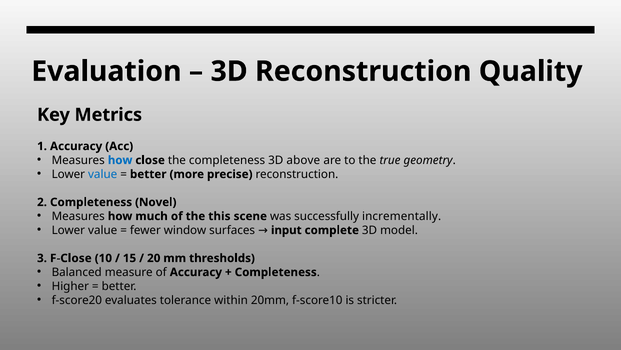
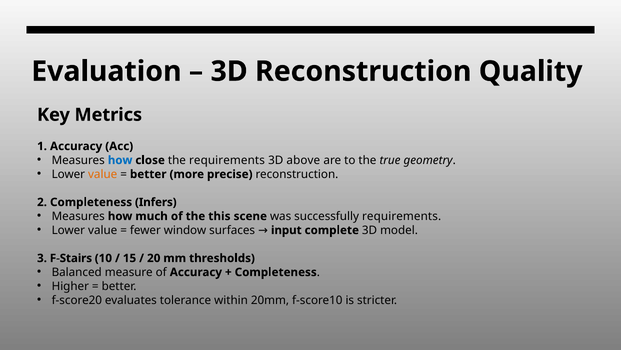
the completeness: completeness -> requirements (227, 160)
value colour: blue -> orange (103, 174)
Novel: Novel -> Infers (156, 202)
successfully incrementally: incrementally -> requirements (402, 216)
F-Close: F-Close -> F-Stairs (71, 258)
